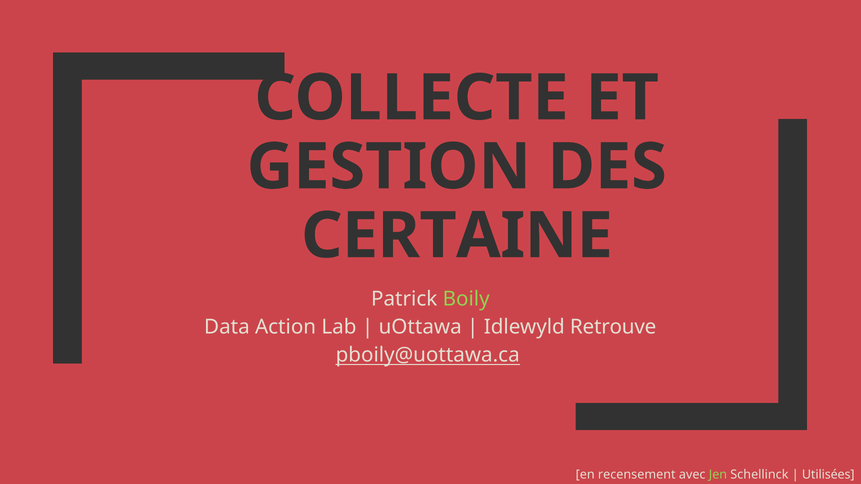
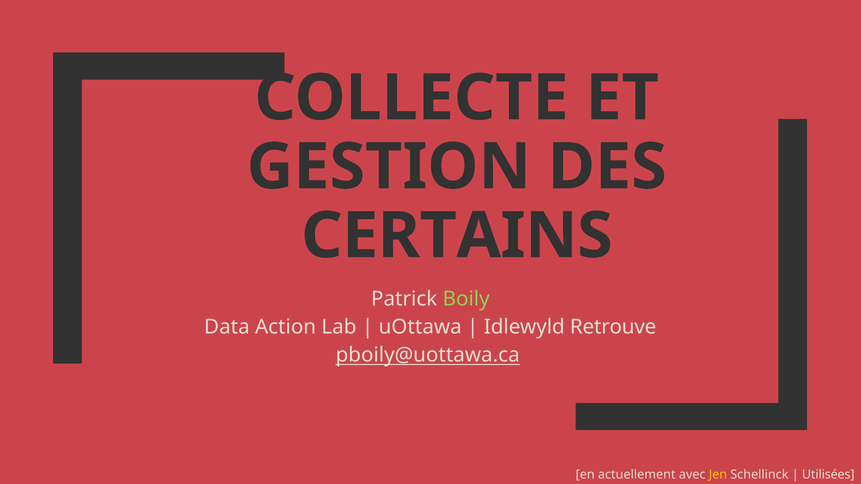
CERTAINE: CERTAINE -> CERTAINS (457, 236)
recensement: recensement -> actuellement (637, 475)
Jen colour: light green -> yellow (718, 475)
